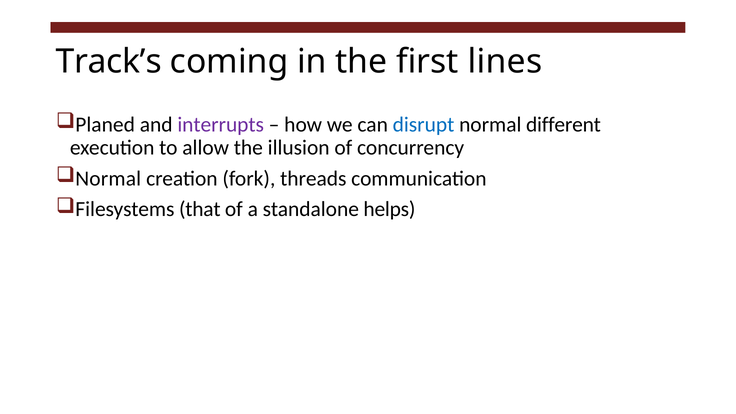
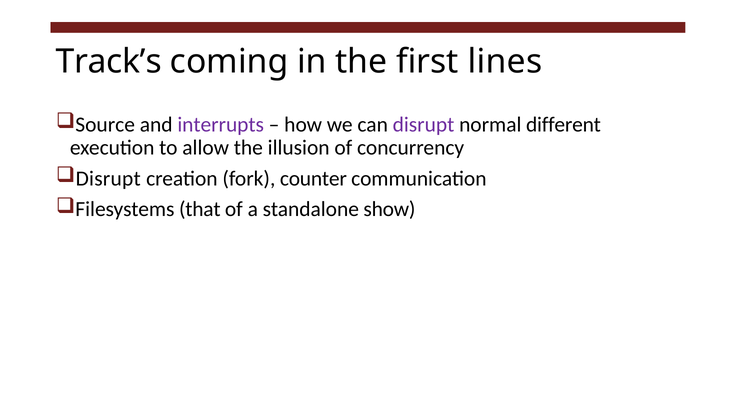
Planed: Planed -> Source (105, 124)
disrupt colour: blue -> purple (423, 124)
Normal: Normal -> Disrupt (108, 178)
threads: threads -> counter (313, 178)
helps: helps -> show (389, 209)
